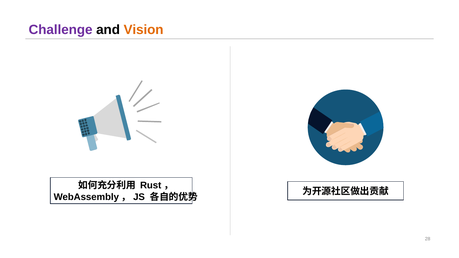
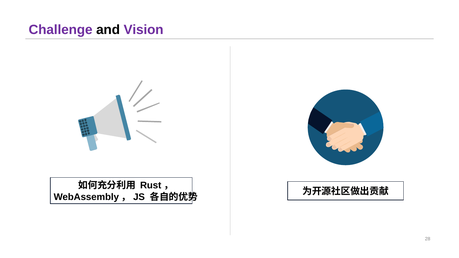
Vision colour: orange -> purple (144, 30)
